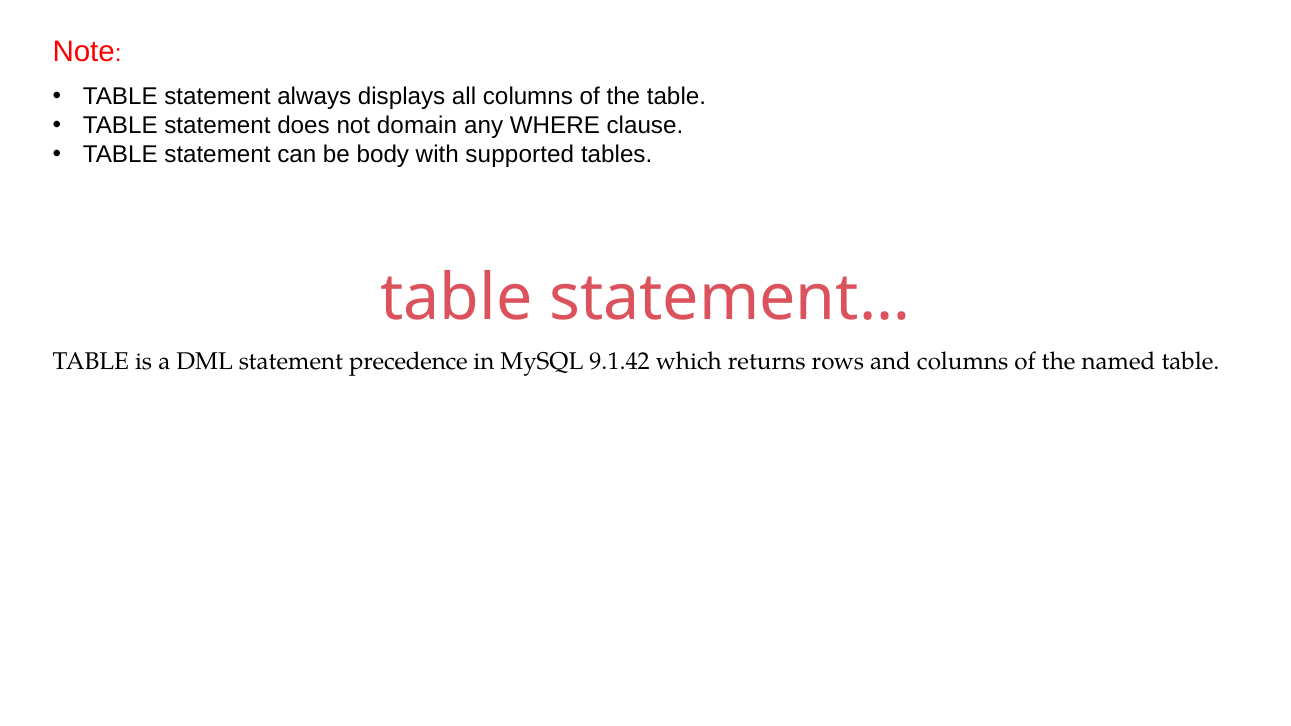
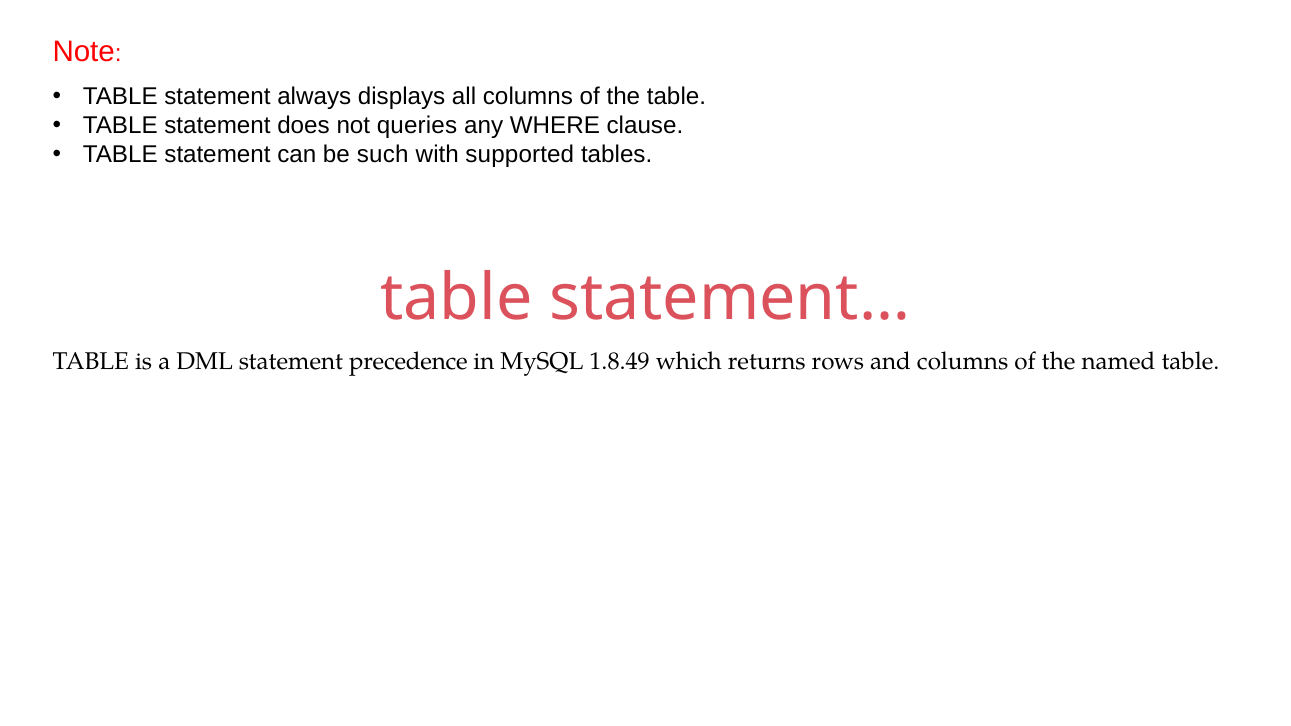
domain: domain -> queries (417, 126)
body: body -> such (383, 155)
9.1.42: 9.1.42 -> 1.8.49 (620, 361)
